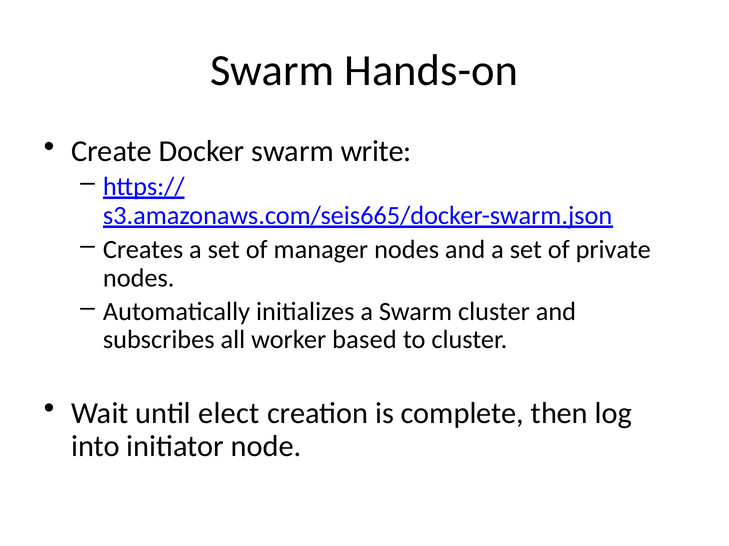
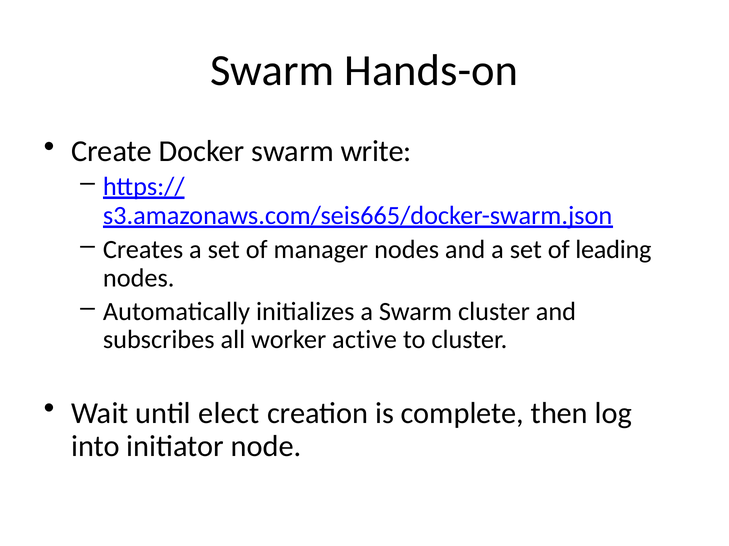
private: private -> leading (613, 250)
based: based -> active (364, 340)
